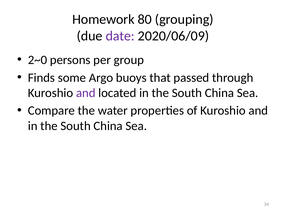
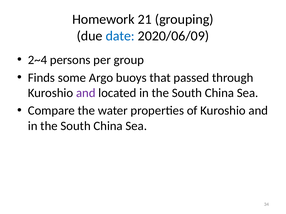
80: 80 -> 21 (145, 19)
date colour: purple -> blue (120, 36)
2~0: 2~0 -> 2~4 (37, 60)
